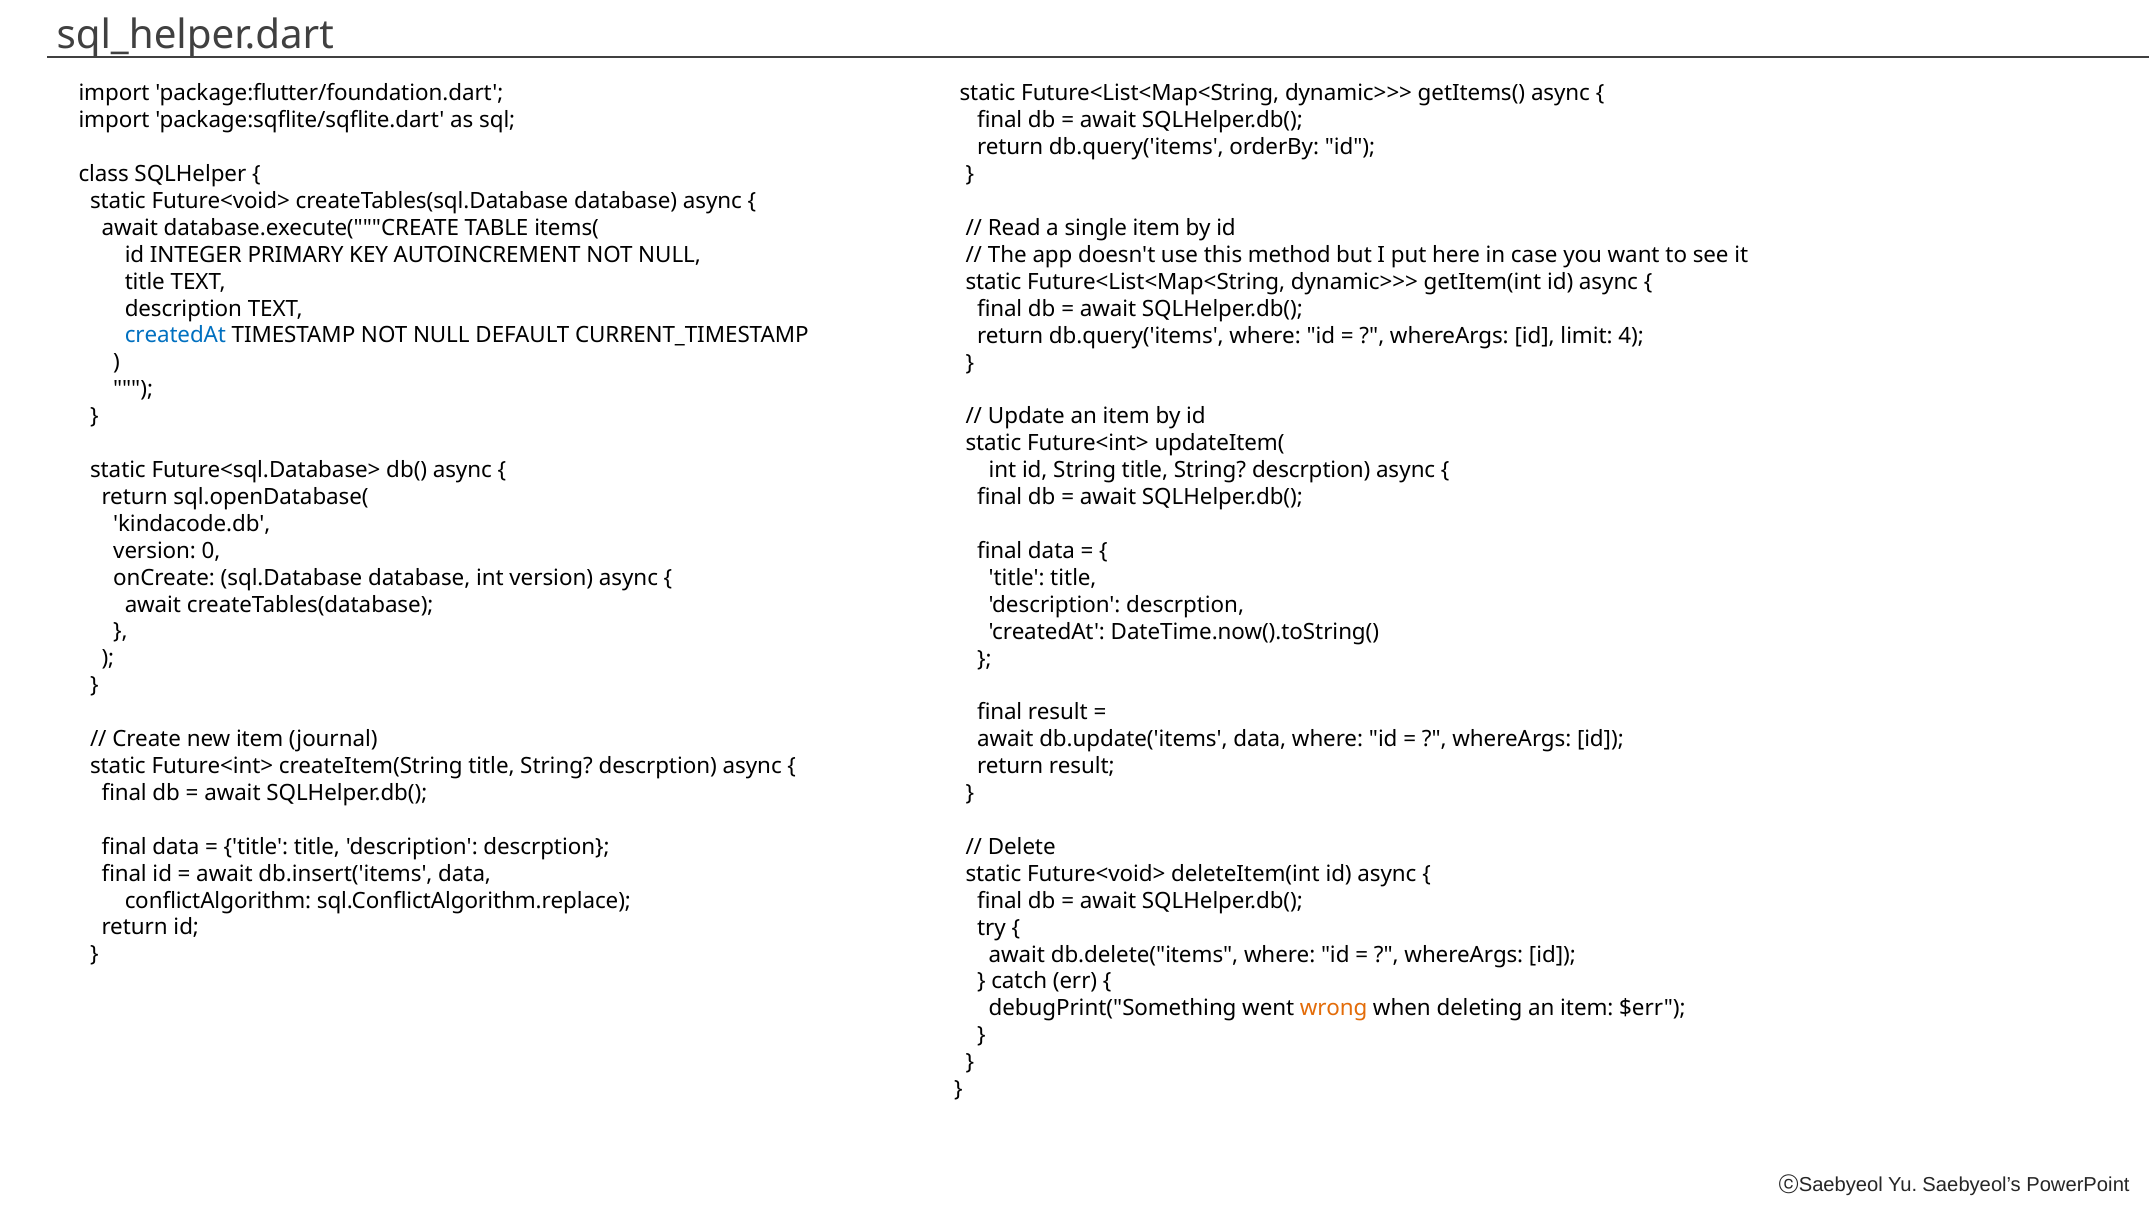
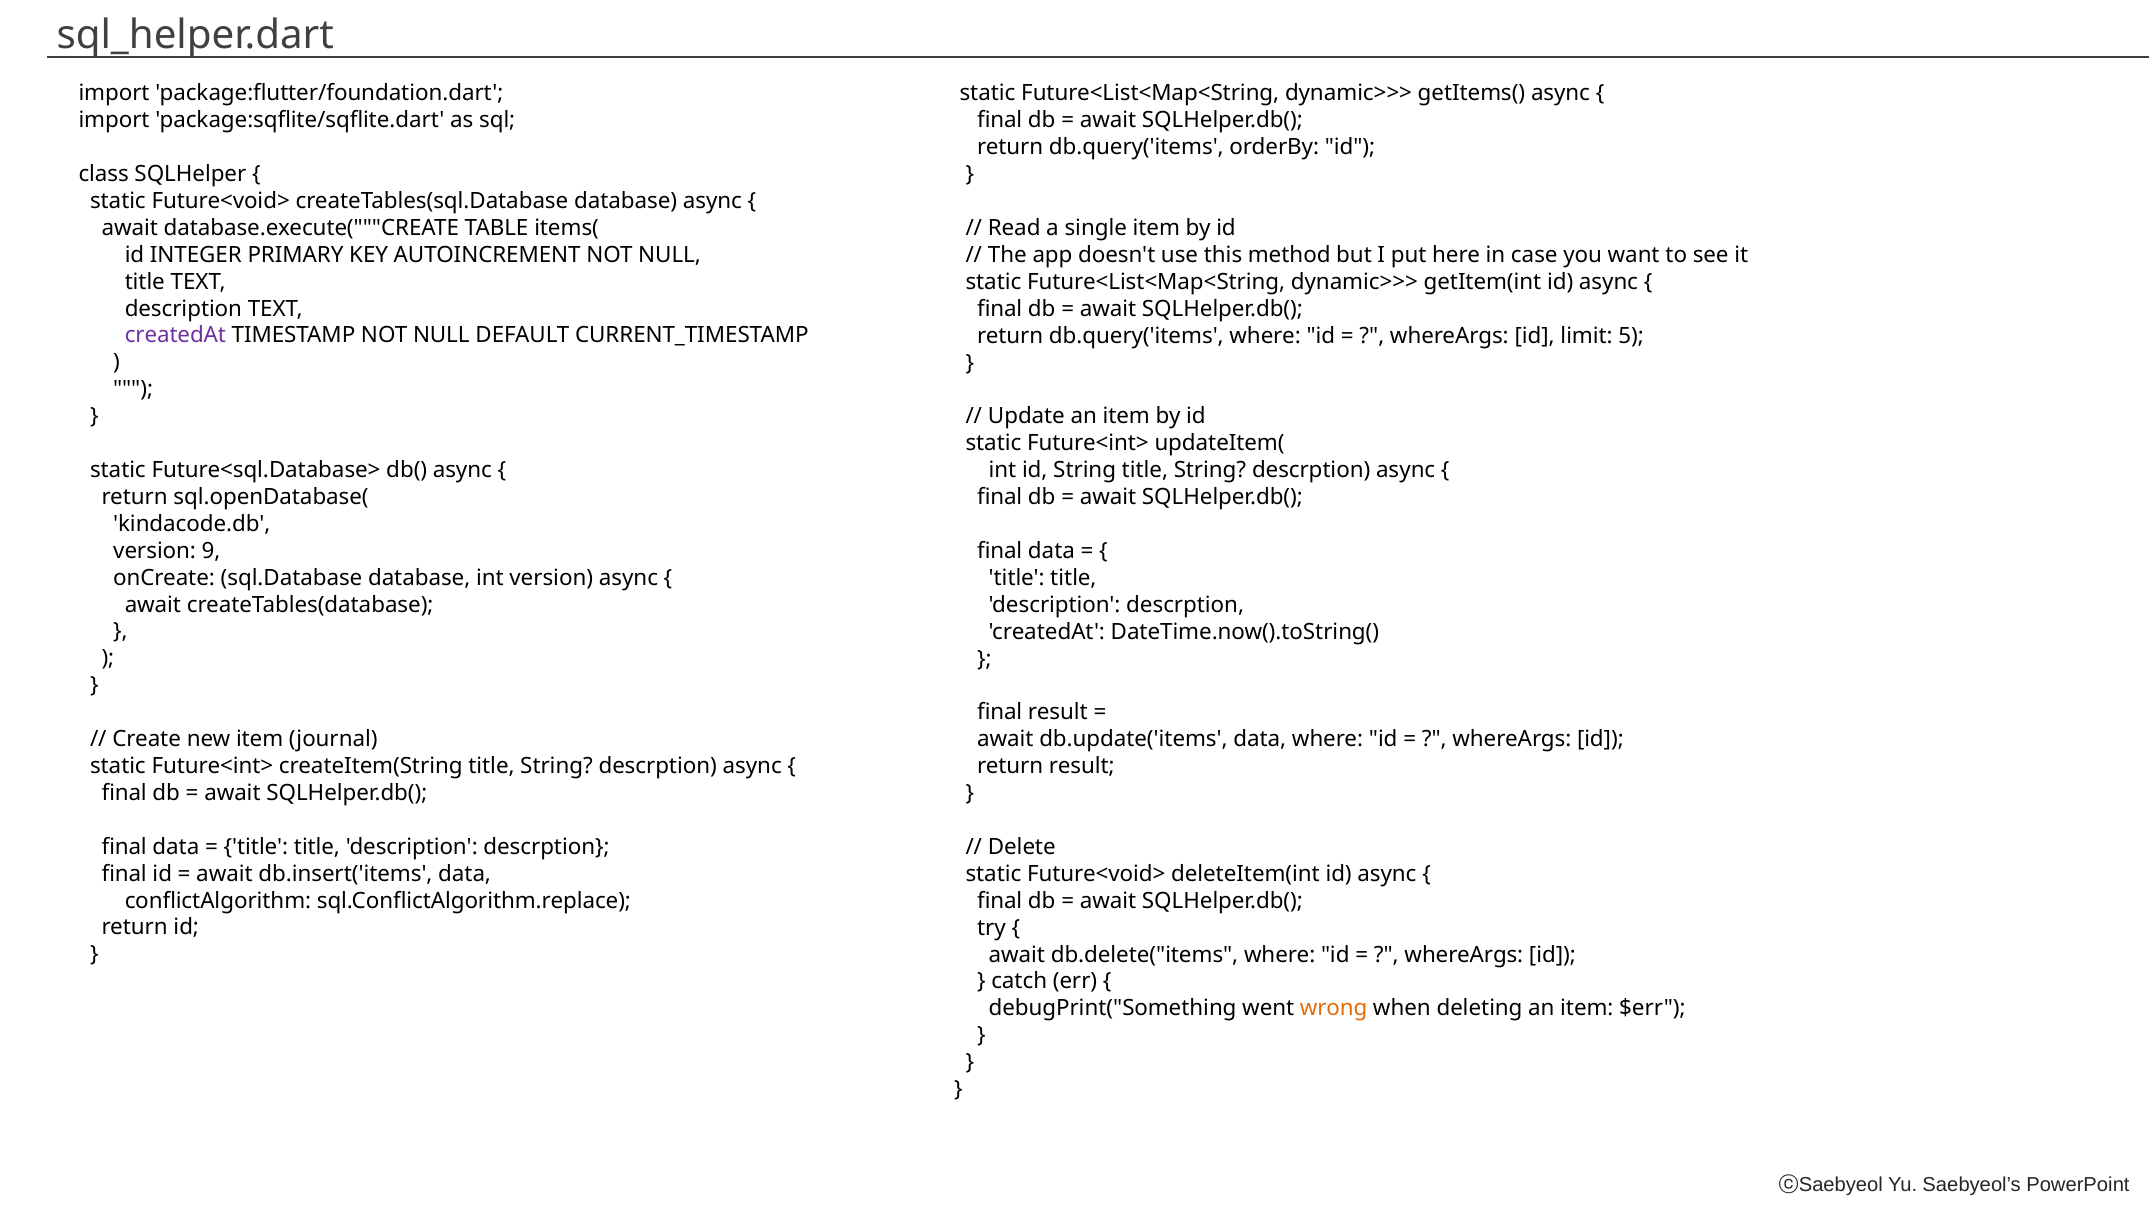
createdAt colour: blue -> purple (175, 336)
4: 4 -> 5 (1631, 336)
0: 0 -> 9 (211, 551)
